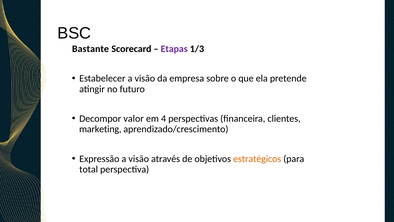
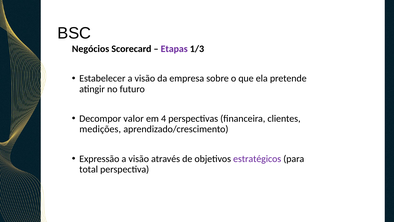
Bastante: Bastante -> Negócios (91, 49)
marketing: marketing -> medições (100, 129)
estratégicos colour: orange -> purple (257, 158)
